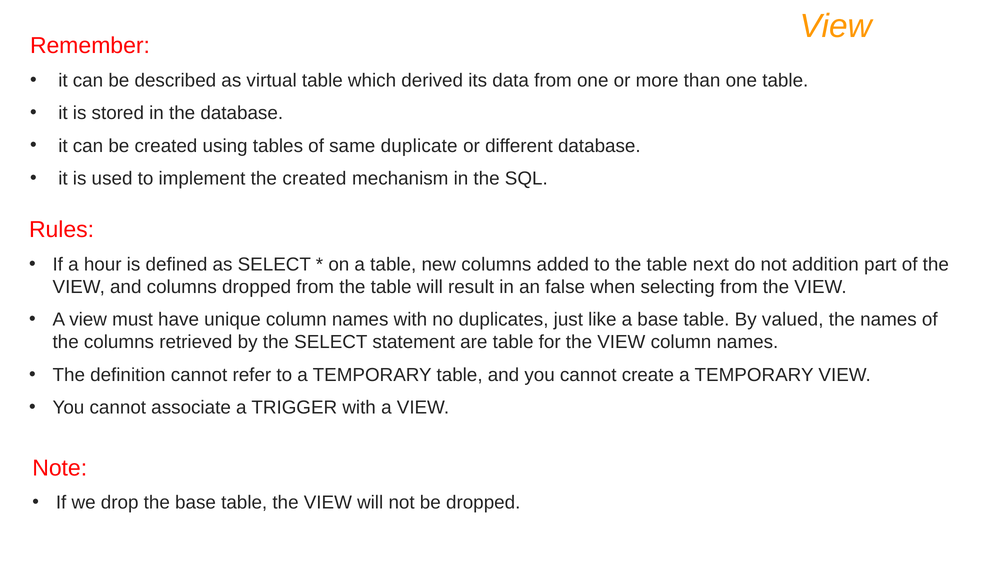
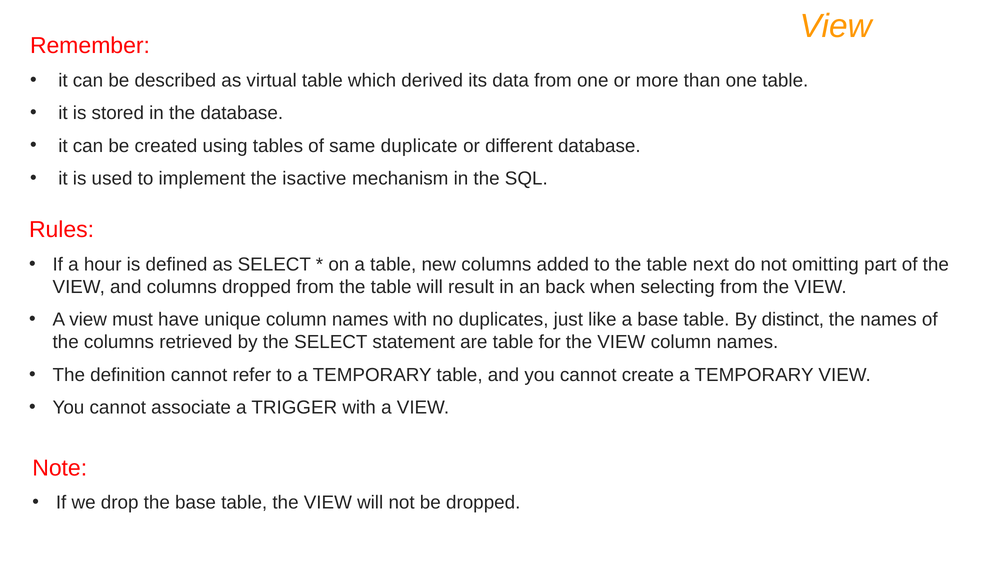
the created: created -> isactive (314, 179)
addition: addition -> omitting (825, 265)
false: false -> back (565, 287)
valued: valued -> distinct (793, 320)
